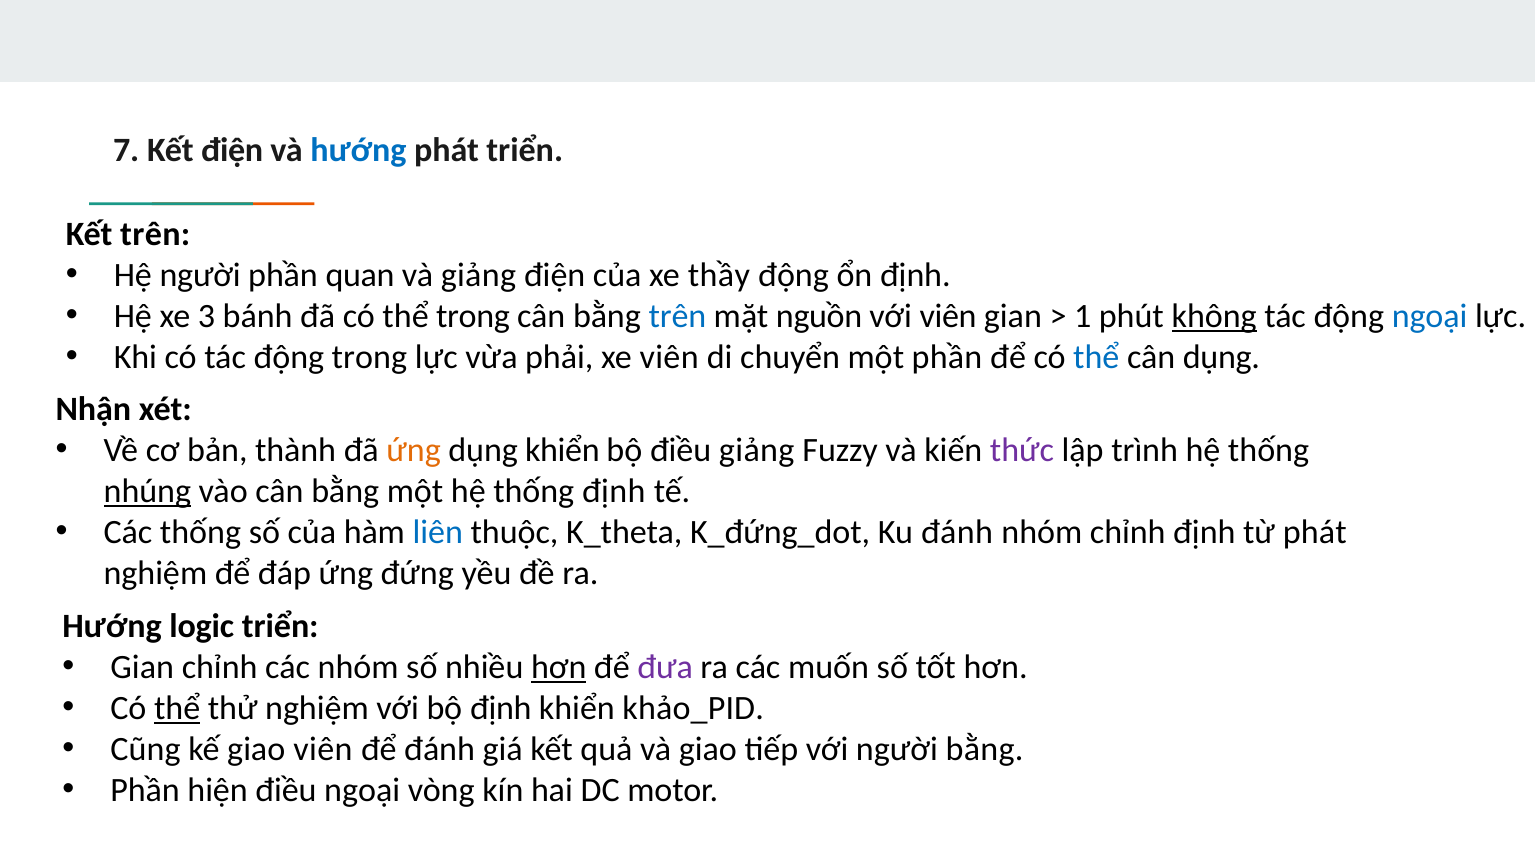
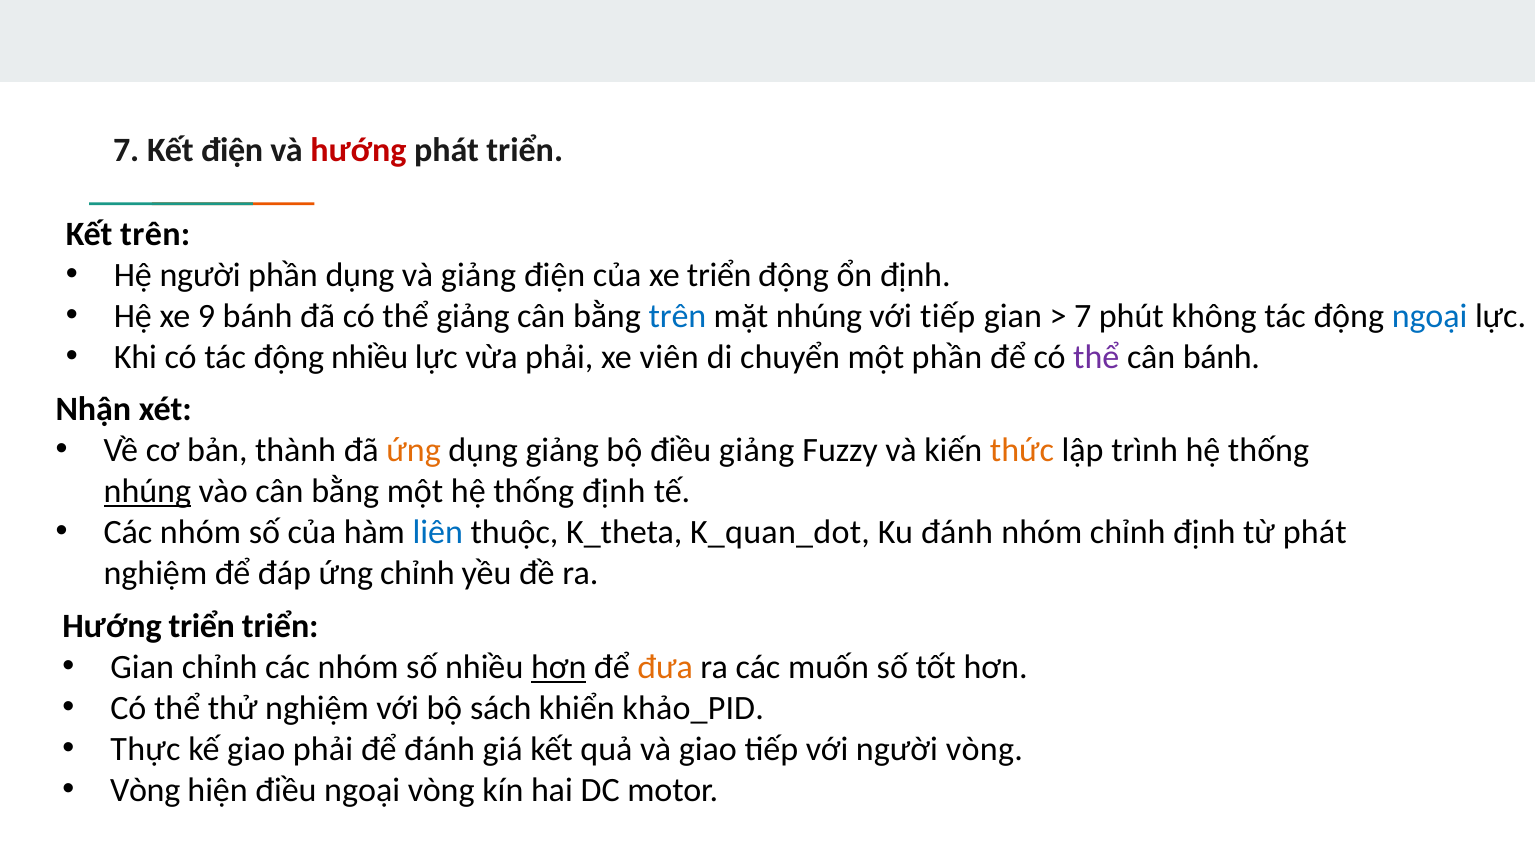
hướng colour: blue -> red (358, 151)
phần quan: quan -> dụng (360, 275)
xe thầy: thầy -> triển (719, 275)
3: 3 -> 9 (207, 316)
thể trong: trong -> giảng (473, 316)
mặt nguồn: nguồn -> nhúng (819, 316)
với viên: viên -> tiếp (948, 316)
1: 1 -> 7 (1083, 316)
không underline: present -> none (1214, 316)
động trong: trong -> nhiều (370, 357)
thể colour: blue -> purple (1096, 357)
cân dụng: dụng -> bánh (1221, 357)
dụng khiển: khiển -> giảng (562, 451)
thức colour: purple -> orange (1022, 451)
thống: thống -> nhóm (200, 533)
K_đứng_dot: K_đứng_dot -> K_quan_dot (780, 533)
ứng đứng: đứng -> chỉnh (417, 574)
Hướng logic: logic -> triển (202, 627)
đưa colour: purple -> orange (665, 668)
thể underline: present -> none (177, 709)
bộ định: định -> sách (501, 709)
Cũng: Cũng -> Thực (145, 750)
giao viên: viên -> phải (323, 750)
người bằng: bằng -> vòng (984, 750)
Phần: Phần -> Vòng (145, 791)
